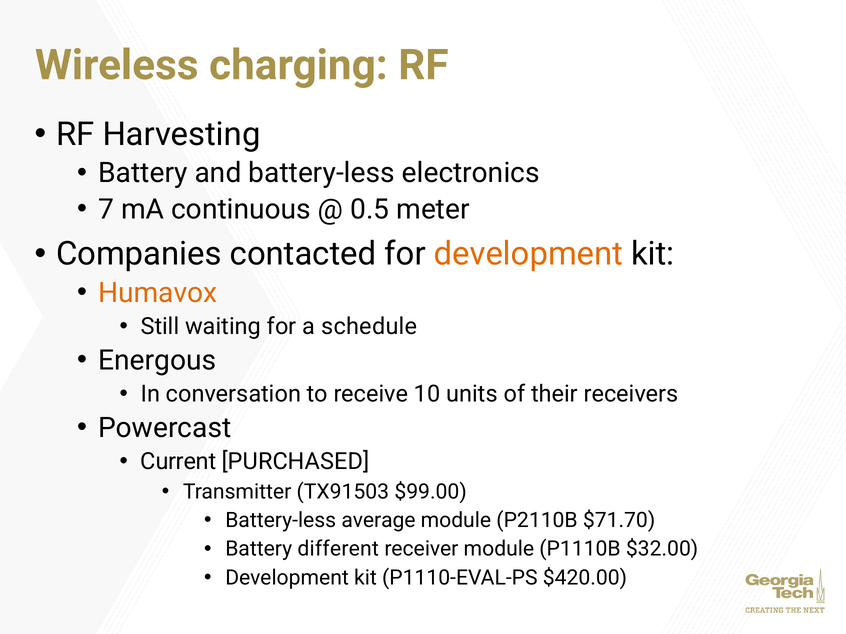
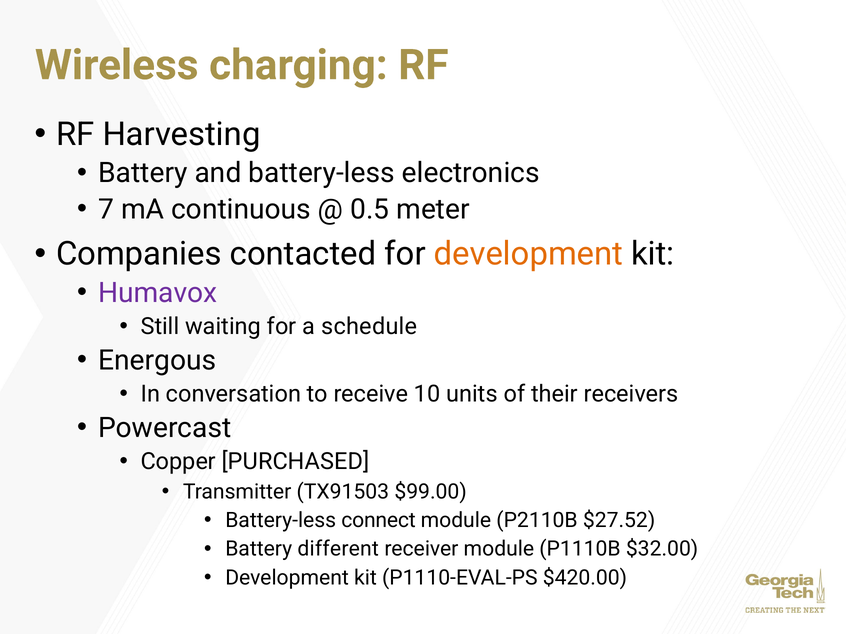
Humavox colour: orange -> purple (158, 293)
Current: Current -> Copper (178, 462)
average: average -> connect (379, 521)
$71.70: $71.70 -> $27.52 (619, 521)
